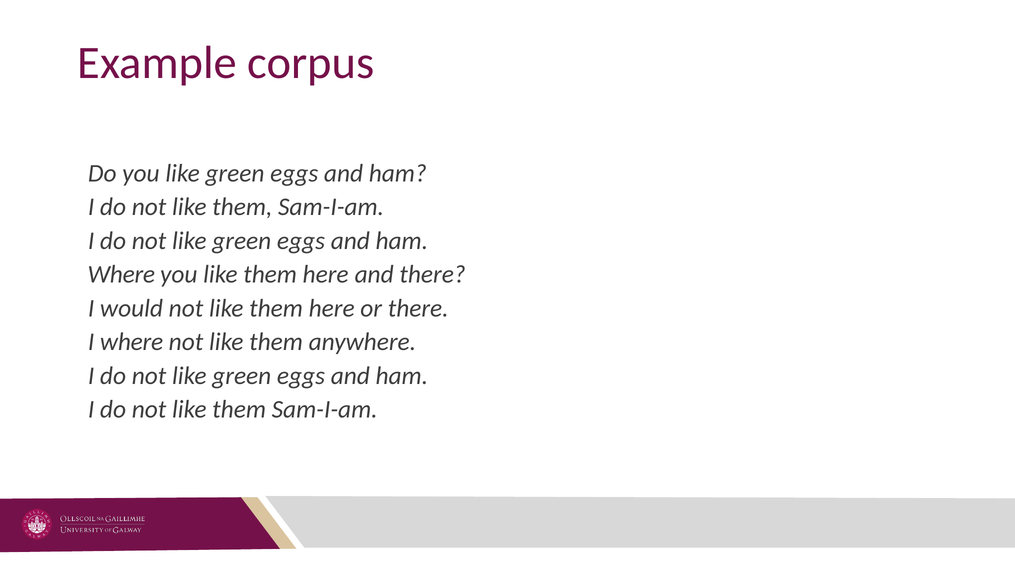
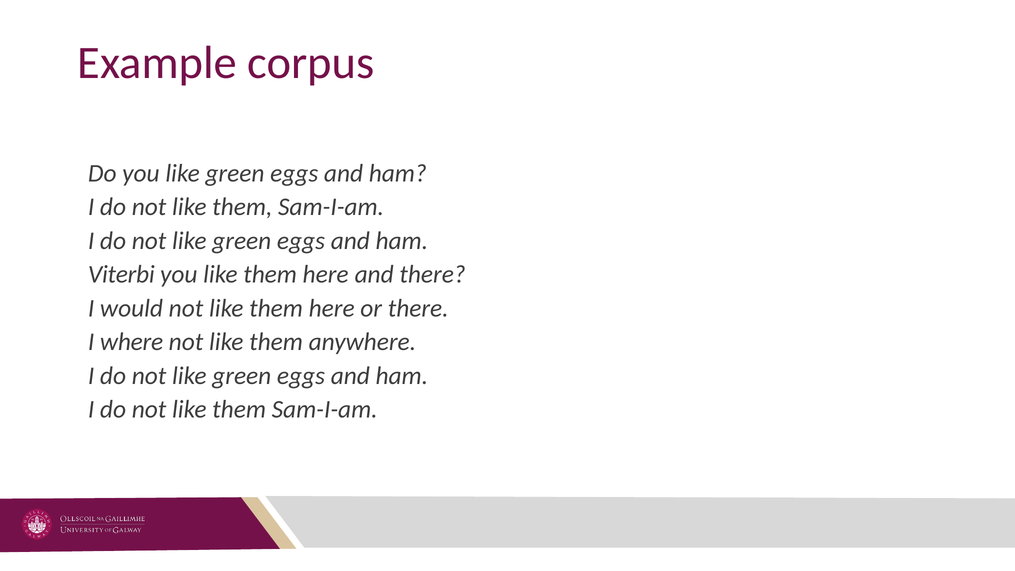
Where: Where -> Viterbi (121, 274)
